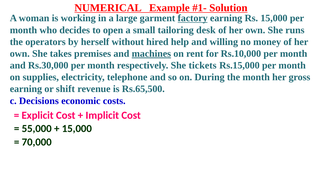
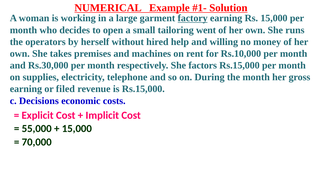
desk: desk -> went (206, 30)
machines underline: present -> none (151, 54)
tickets: tickets -> factors (203, 65)
shift: shift -> filed (65, 89)
is Rs.65,500: Rs.65,500 -> Rs.15,000 (143, 89)
